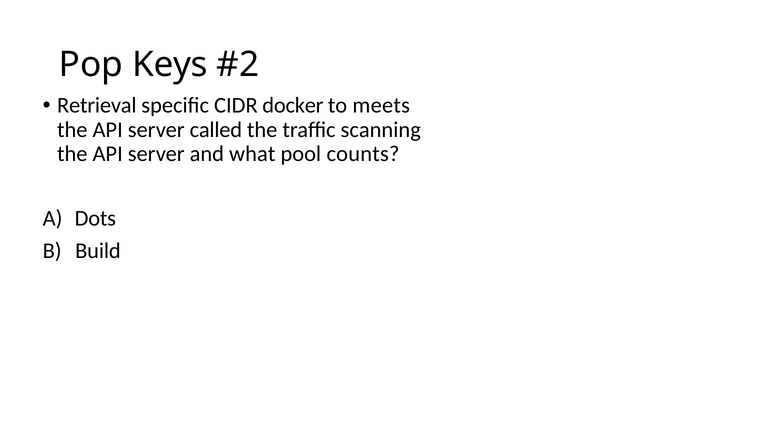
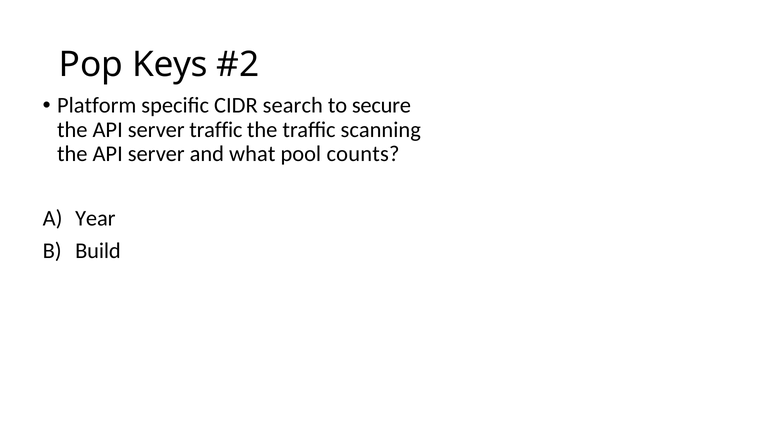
Retrieval: Retrieval -> Platform (97, 106)
docker: docker -> search (293, 106)
meets: meets -> secure (381, 106)
server called: called -> traffic (216, 130)
Dots: Dots -> Year (95, 219)
